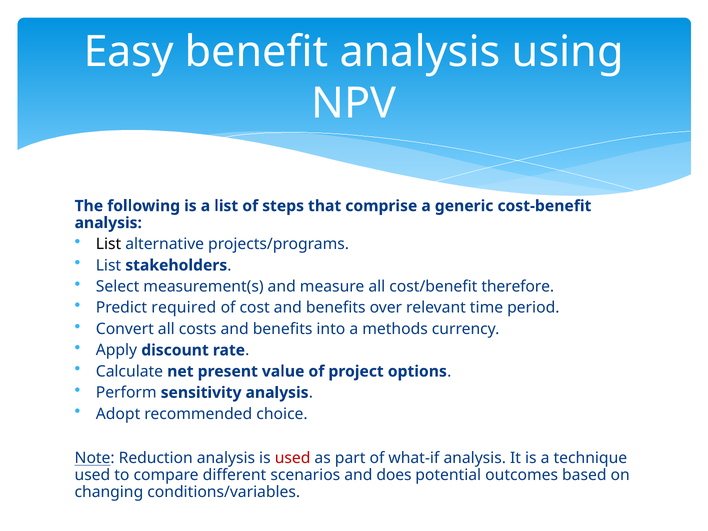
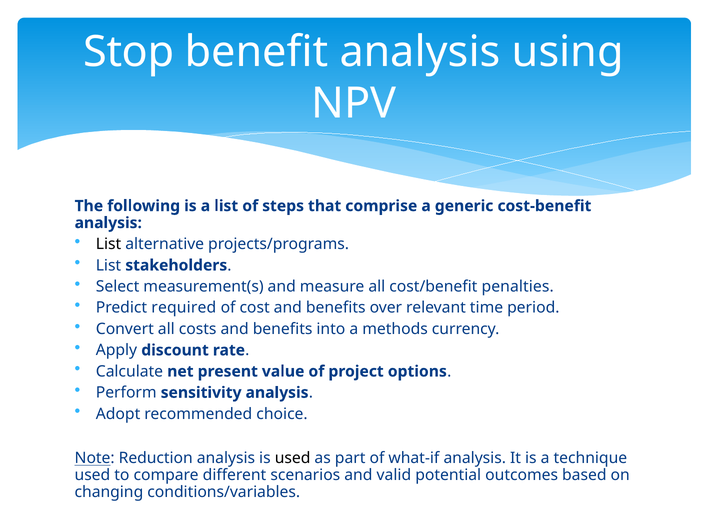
Easy: Easy -> Stop (129, 52)
therefore: therefore -> penalties (518, 287)
used colour: red -> black (293, 458)
does: does -> valid (394, 475)
